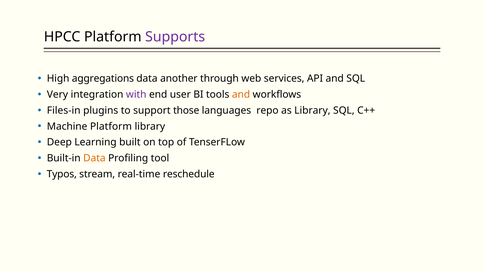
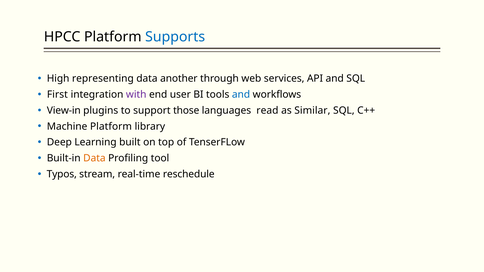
Supports colour: purple -> blue (175, 37)
aggregations: aggregations -> representing (103, 79)
Very: Very -> First (57, 95)
and colour: orange -> blue (241, 95)
Files-in: Files-in -> View-in (64, 111)
repo: repo -> read (267, 111)
as Library: Library -> Similar (312, 111)
